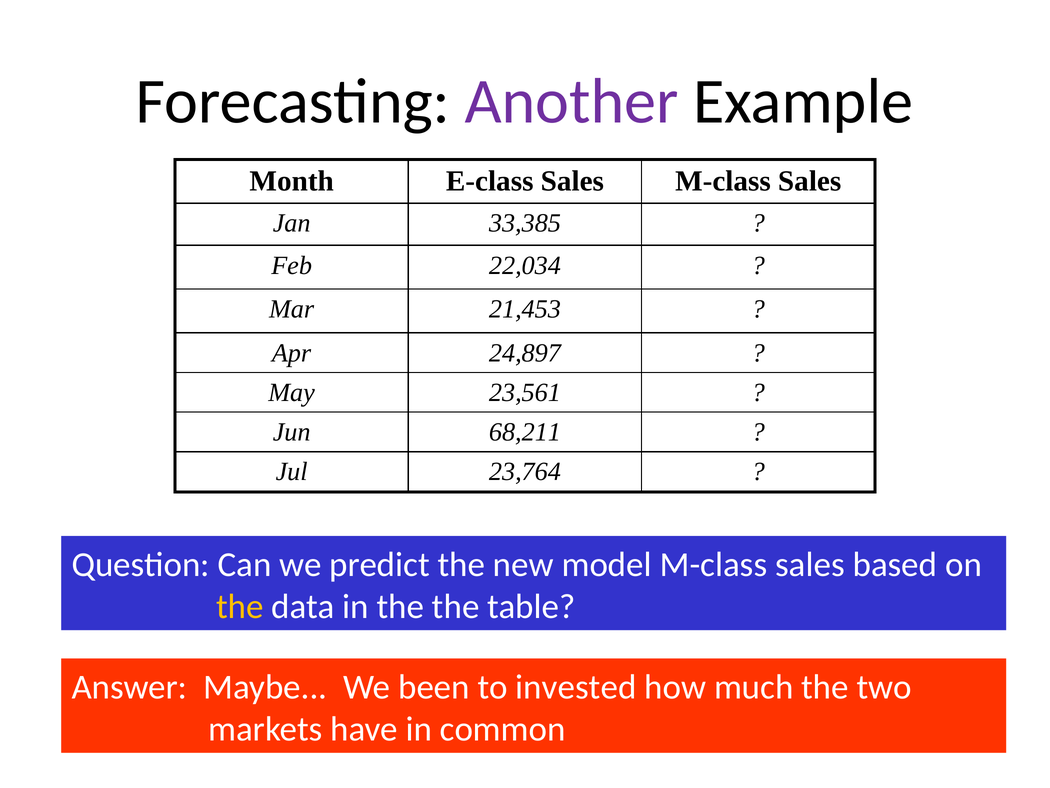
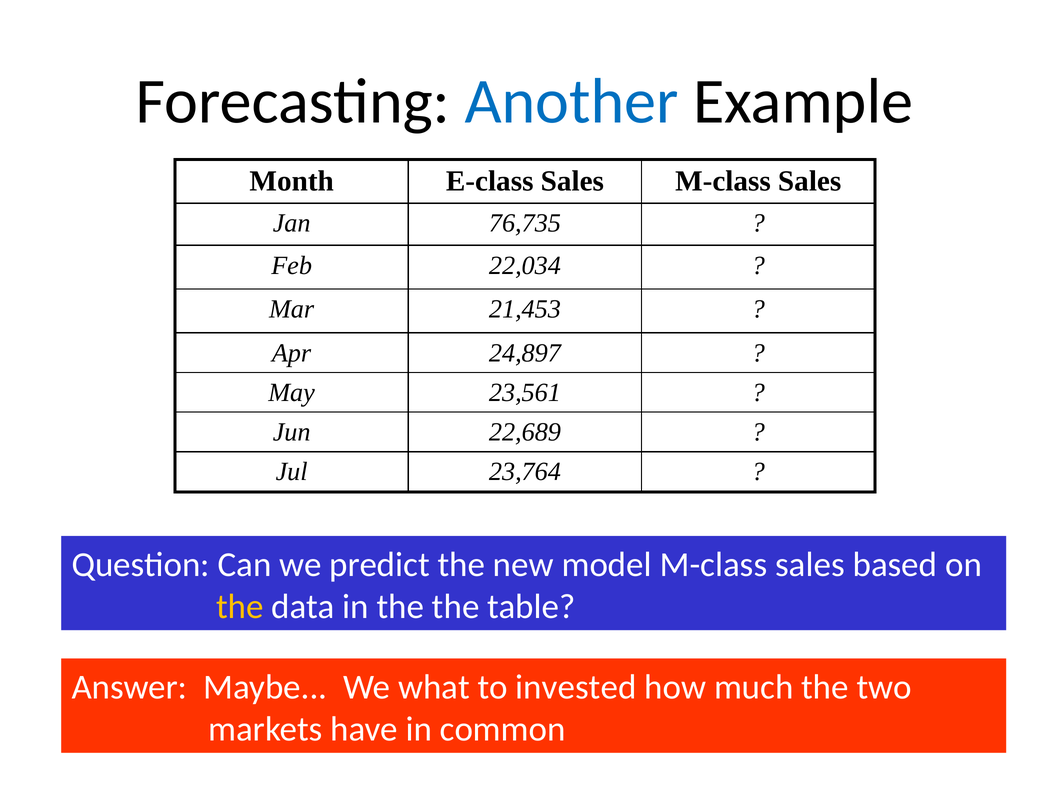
Another colour: purple -> blue (572, 102)
33,385: 33,385 -> 76,735 (525, 223)
68,211: 68,211 -> 22,689 (525, 432)
been: been -> what (434, 687)
